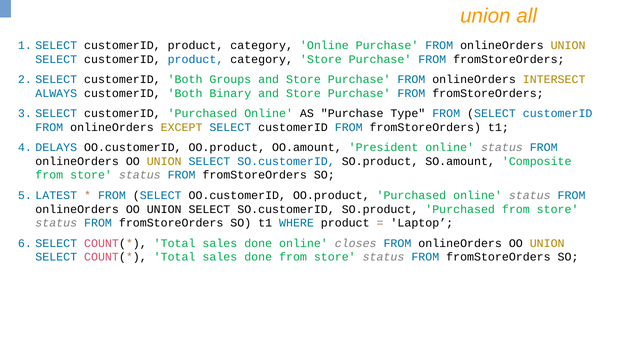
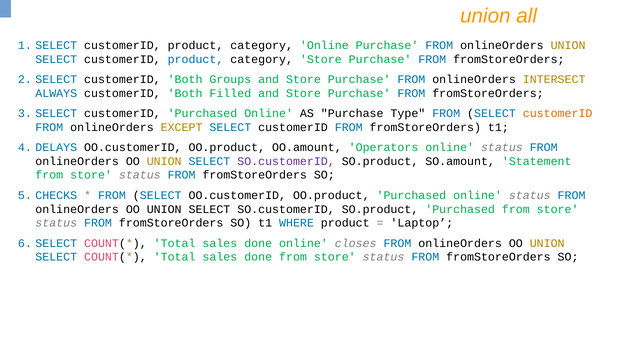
Binary: Binary -> Filled (230, 93)
customerID colour: blue -> orange (558, 113)
President: President -> Operators (384, 147)
SO.customerID colour: blue -> purple (286, 161)
Composite: Composite -> Statement (537, 161)
LATEST: LATEST -> CHECKS (56, 195)
